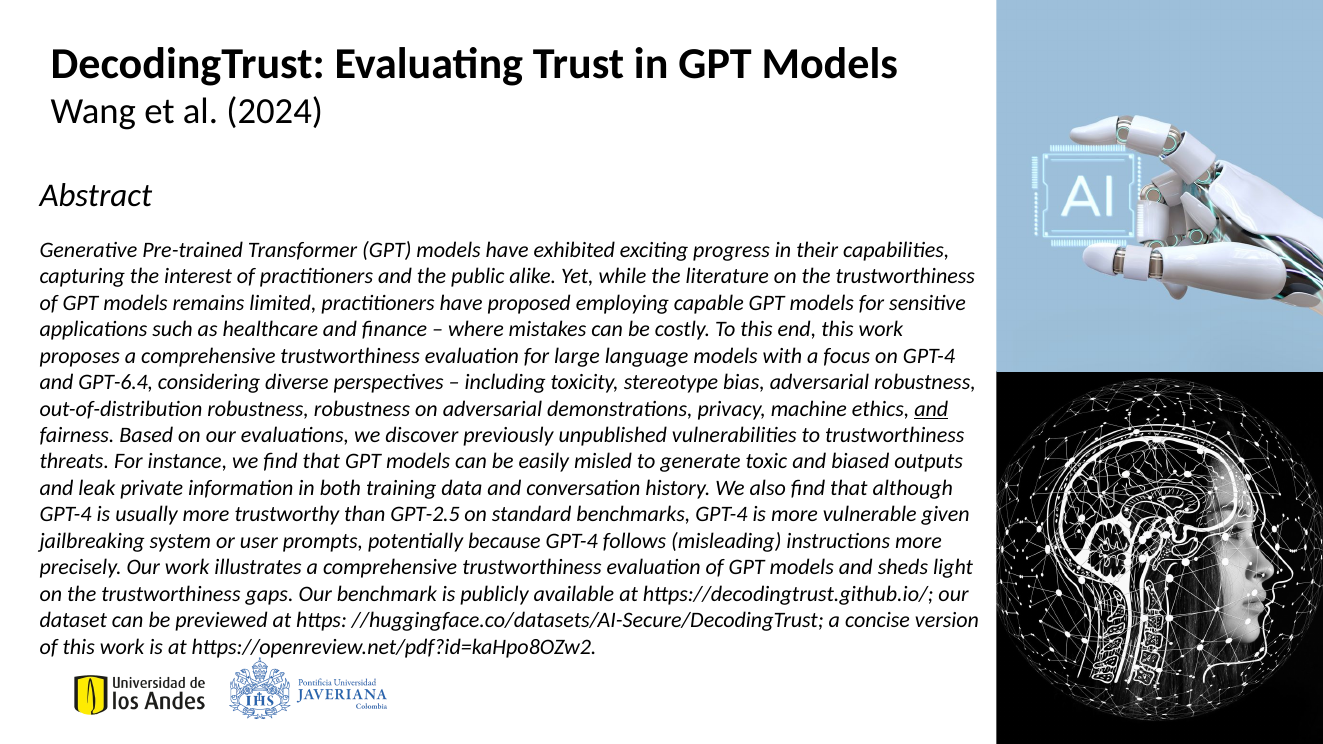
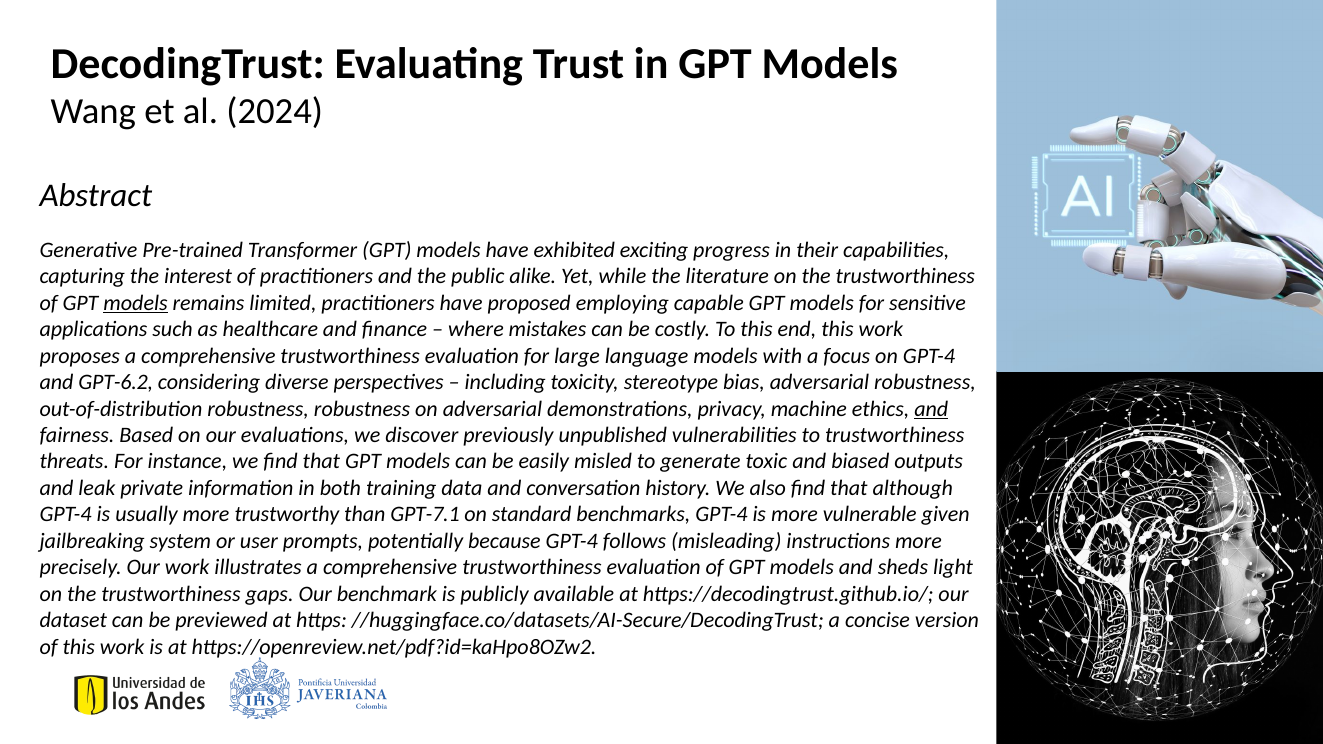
models underline: none -> present (136, 303)
GPT-6.4: GPT-6.4 -> GPT-6.2 (116, 382)
GPT-2.5: GPT-2.5 -> GPT-7.1 (425, 515)
